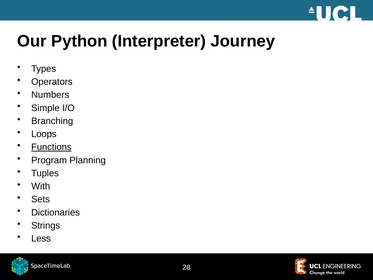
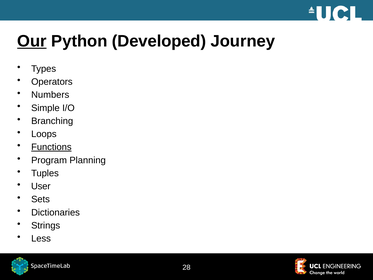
Our underline: none -> present (32, 41)
Interpreter: Interpreter -> Developed (159, 41)
With: With -> User (41, 186)
